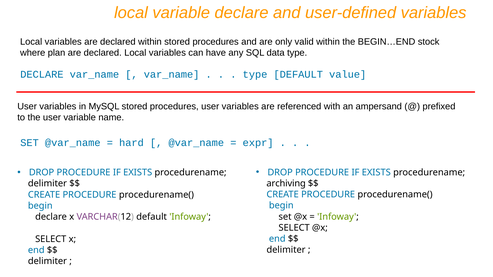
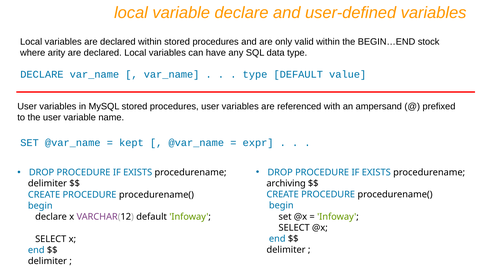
plan: plan -> arity (57, 53)
hard: hard -> kept (131, 143)
